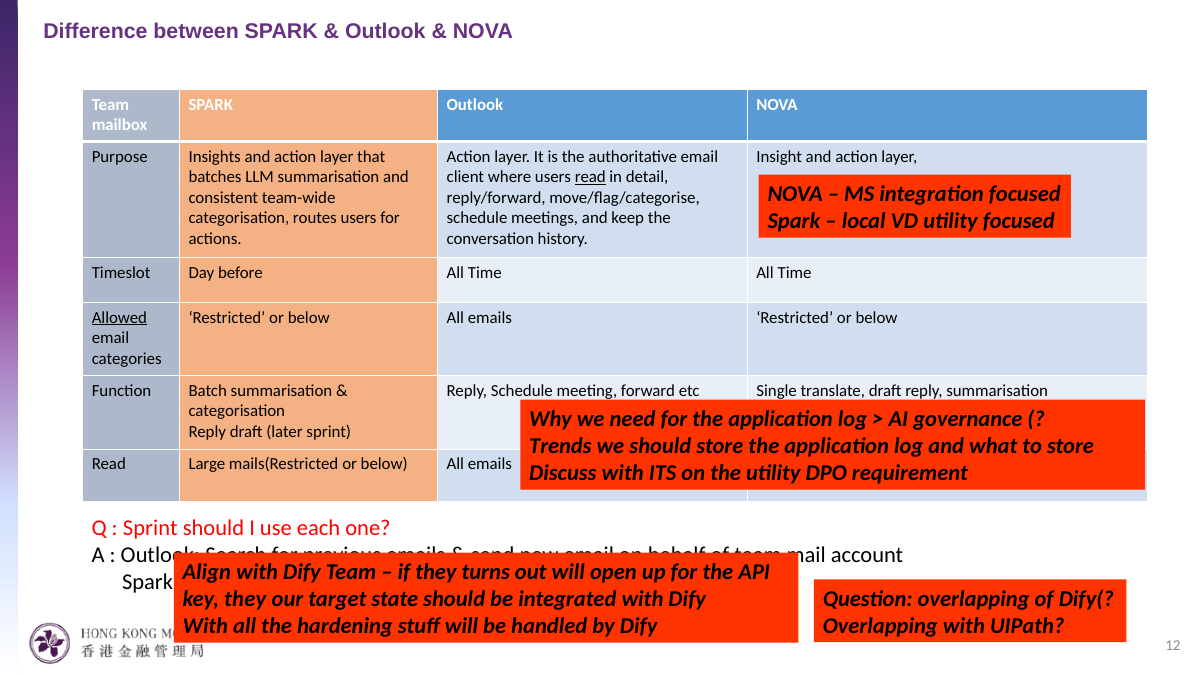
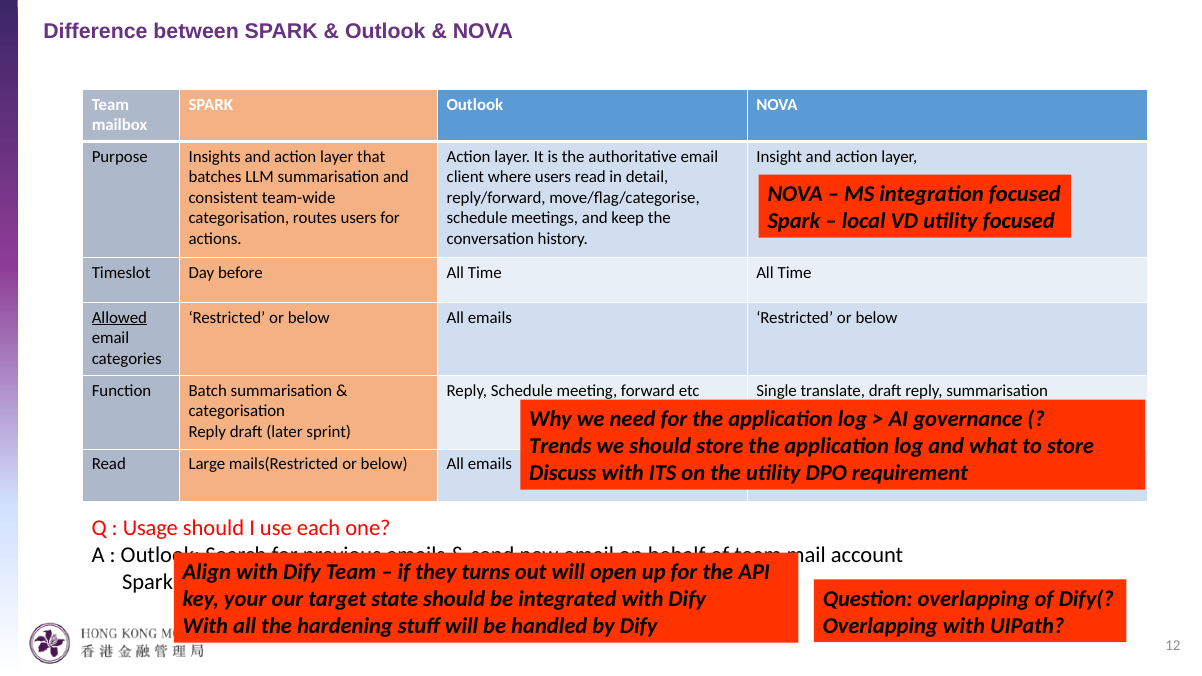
read underline: present -> none (590, 177)
Sprint: Sprint -> Usage (150, 528)
key they: they -> your (245, 599)
